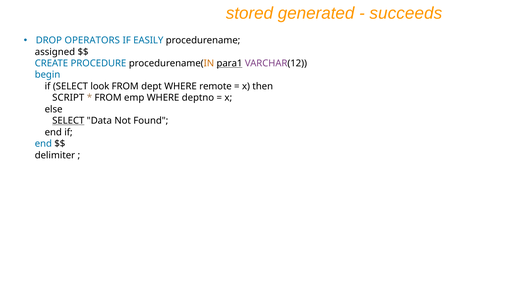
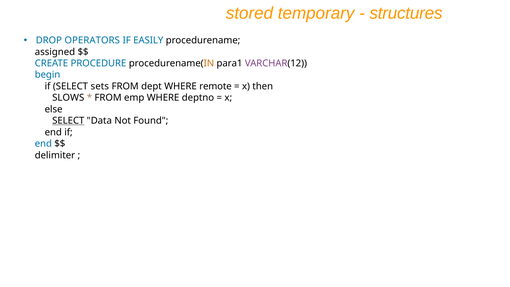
generated: generated -> temporary (316, 13)
succeeds: succeeds -> structures (406, 13)
para1 underline: present -> none (230, 63)
look: look -> sets (100, 86)
SCRIPT: SCRIPT -> SLOWS (68, 98)
